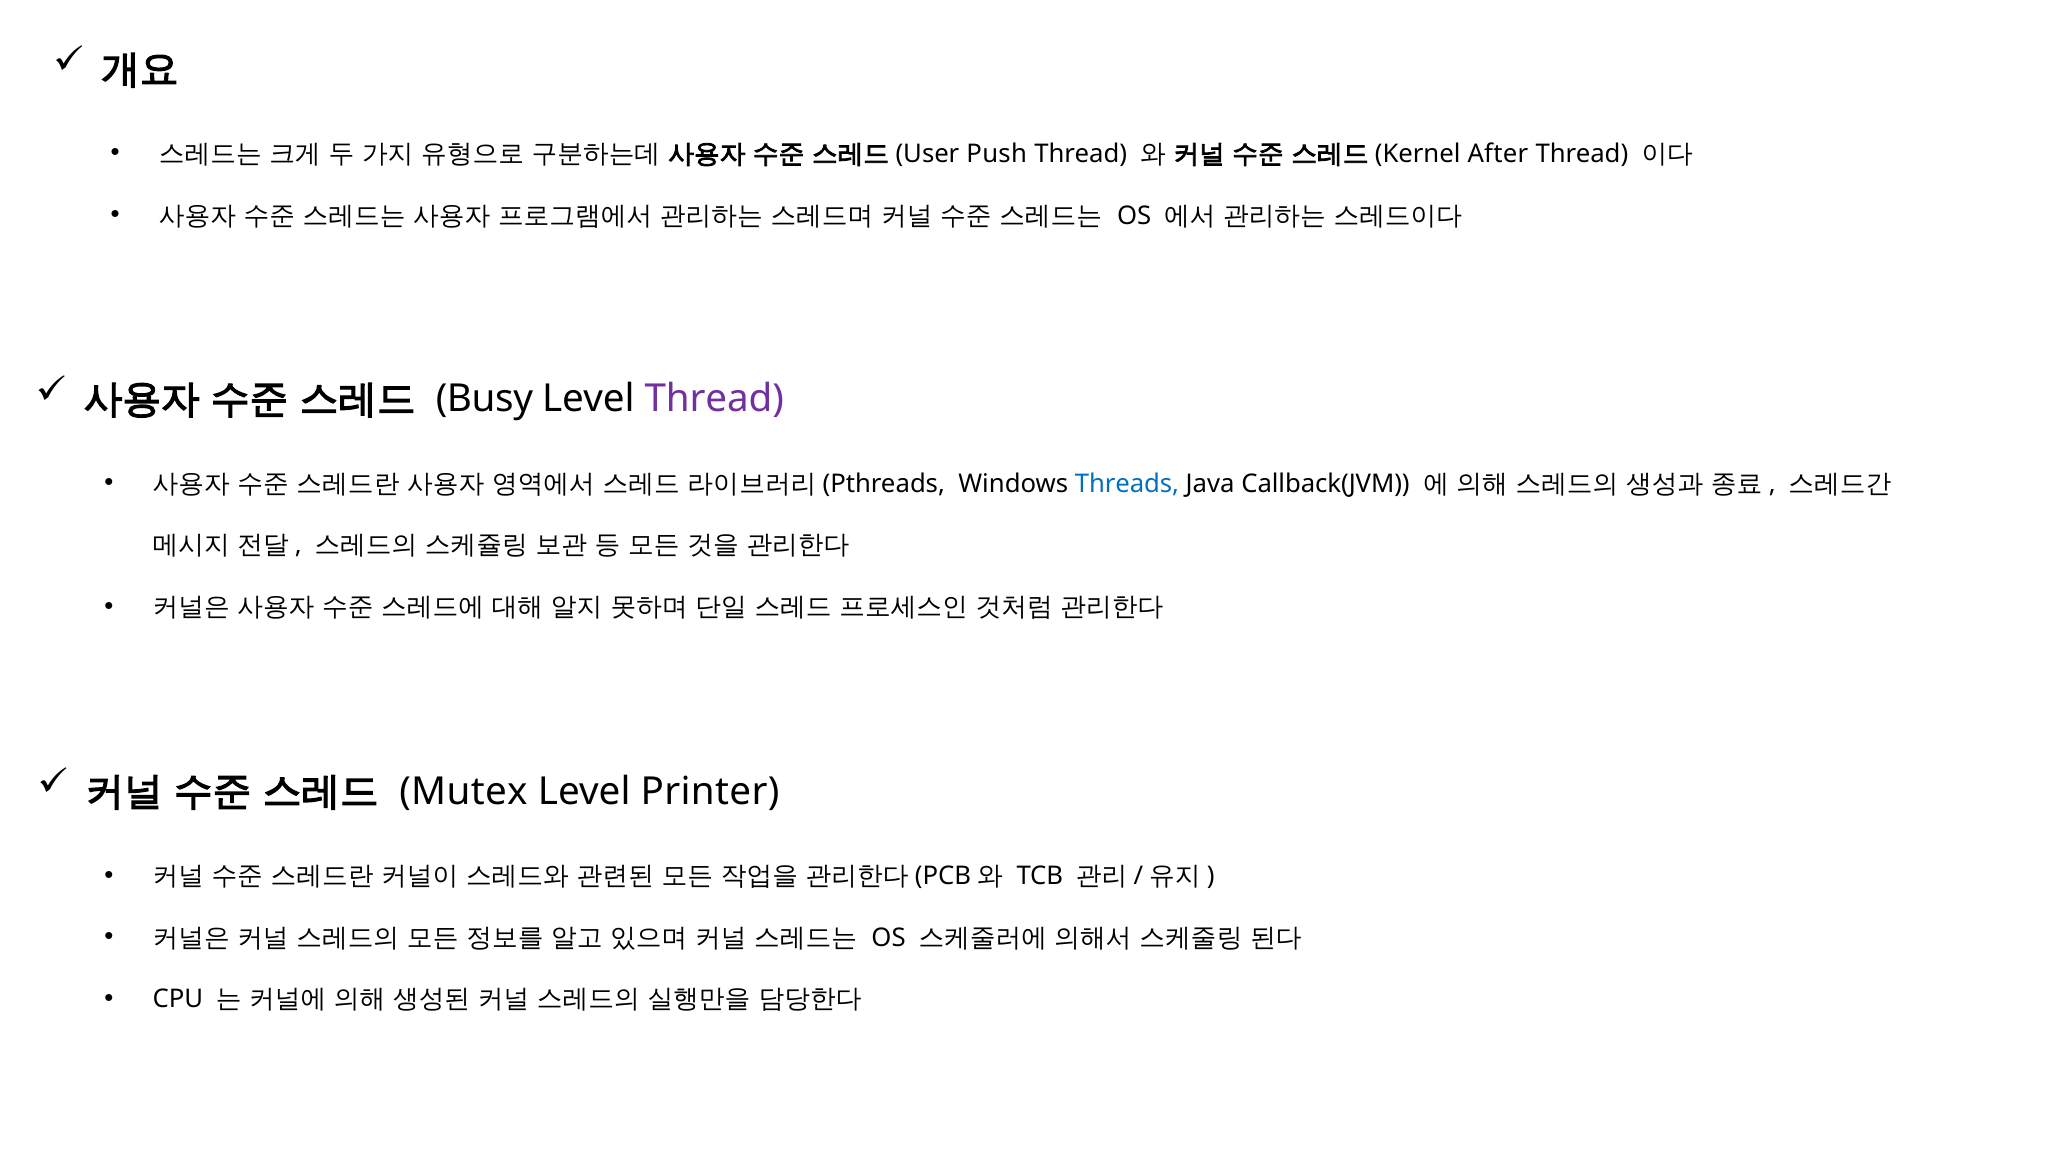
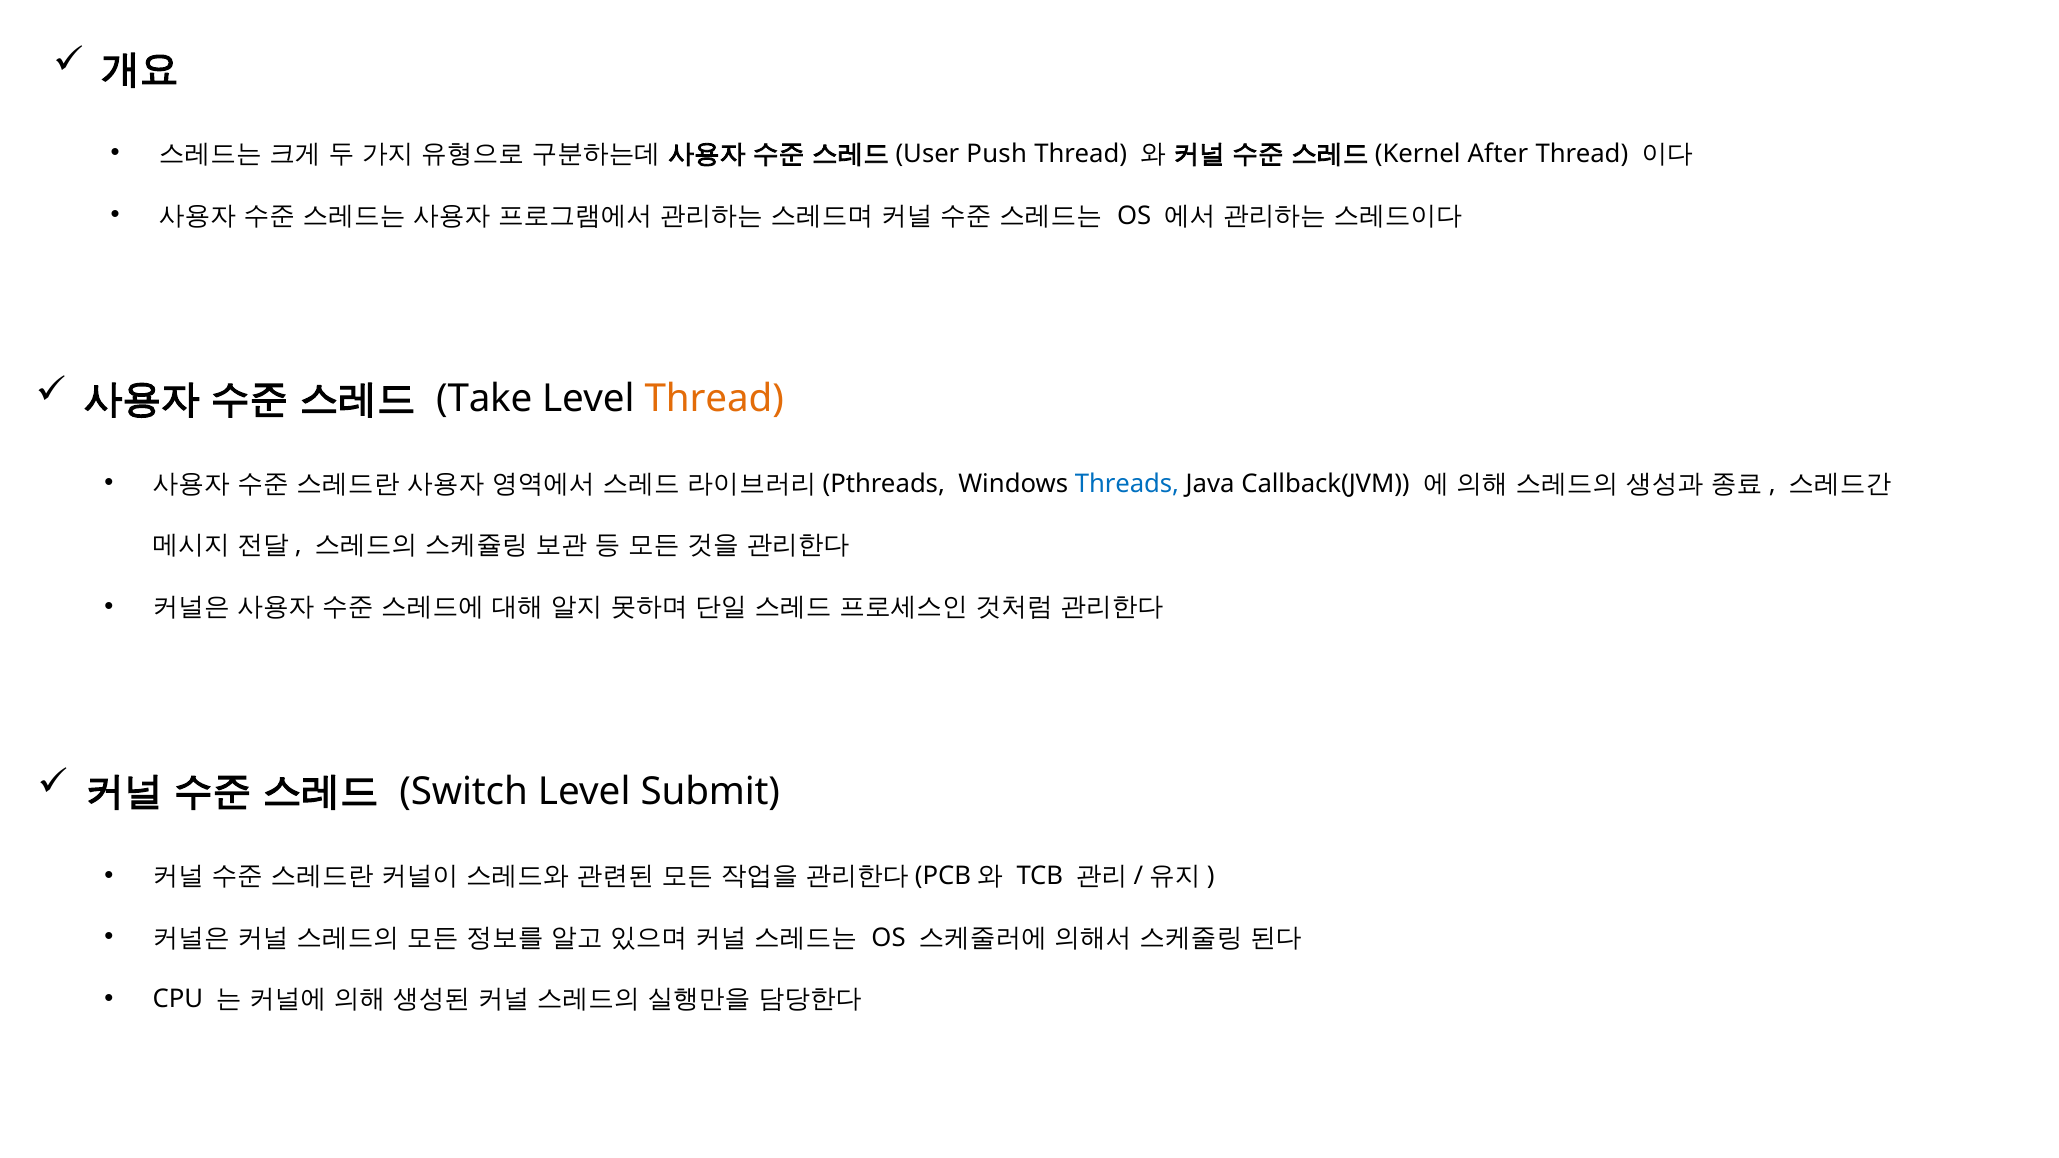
Busy: Busy -> Take (484, 399)
Thread colour: purple -> orange (714, 399)
Mutex: Mutex -> Switch (464, 791)
Printer: Printer -> Submit (710, 791)
